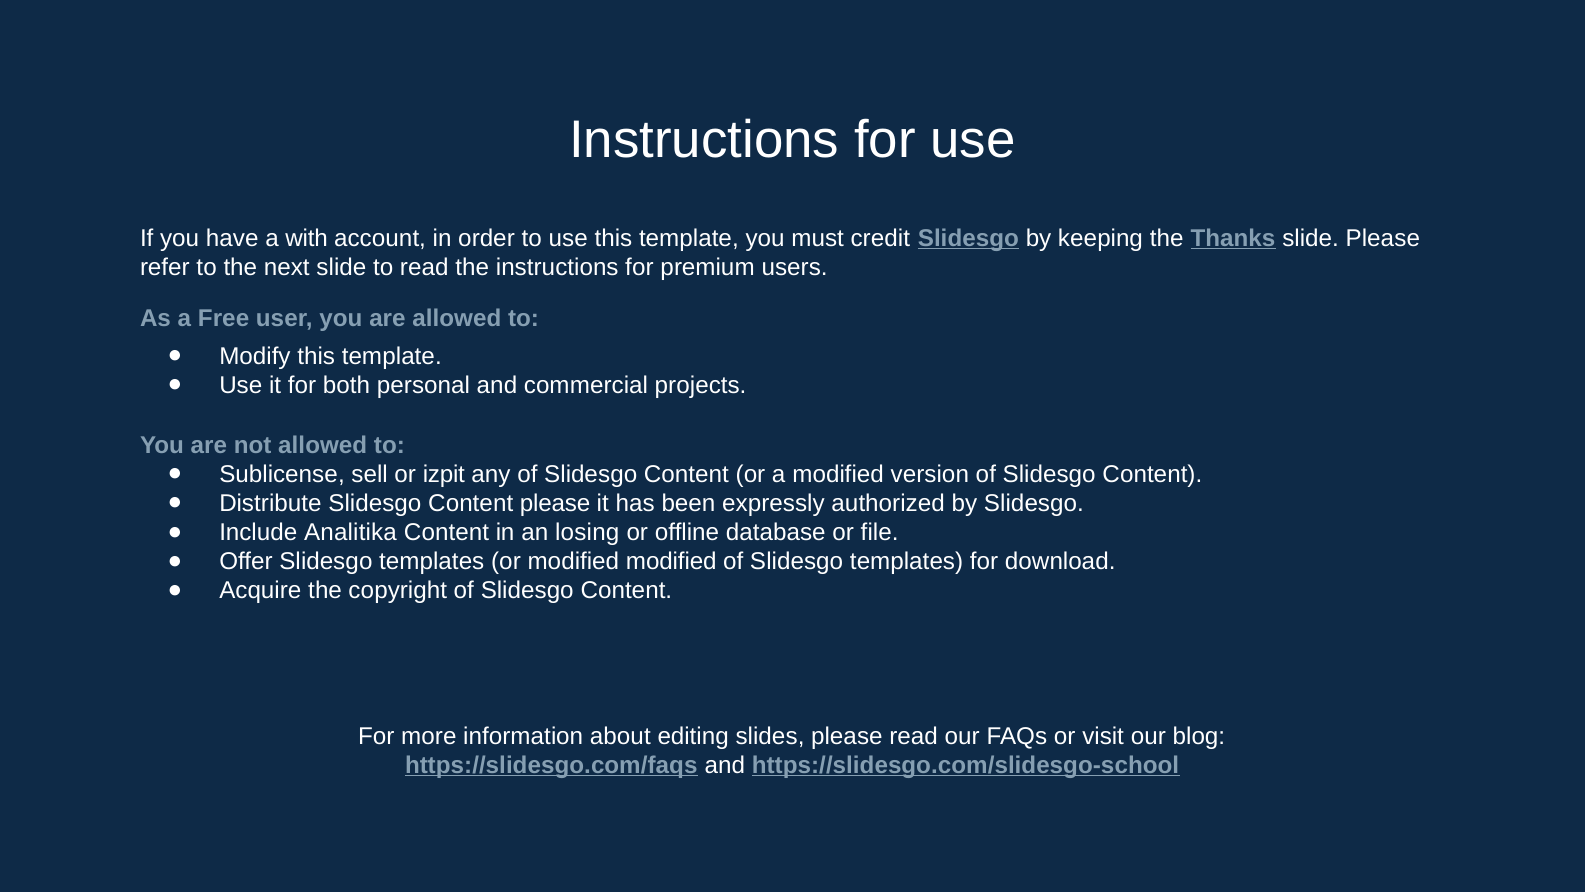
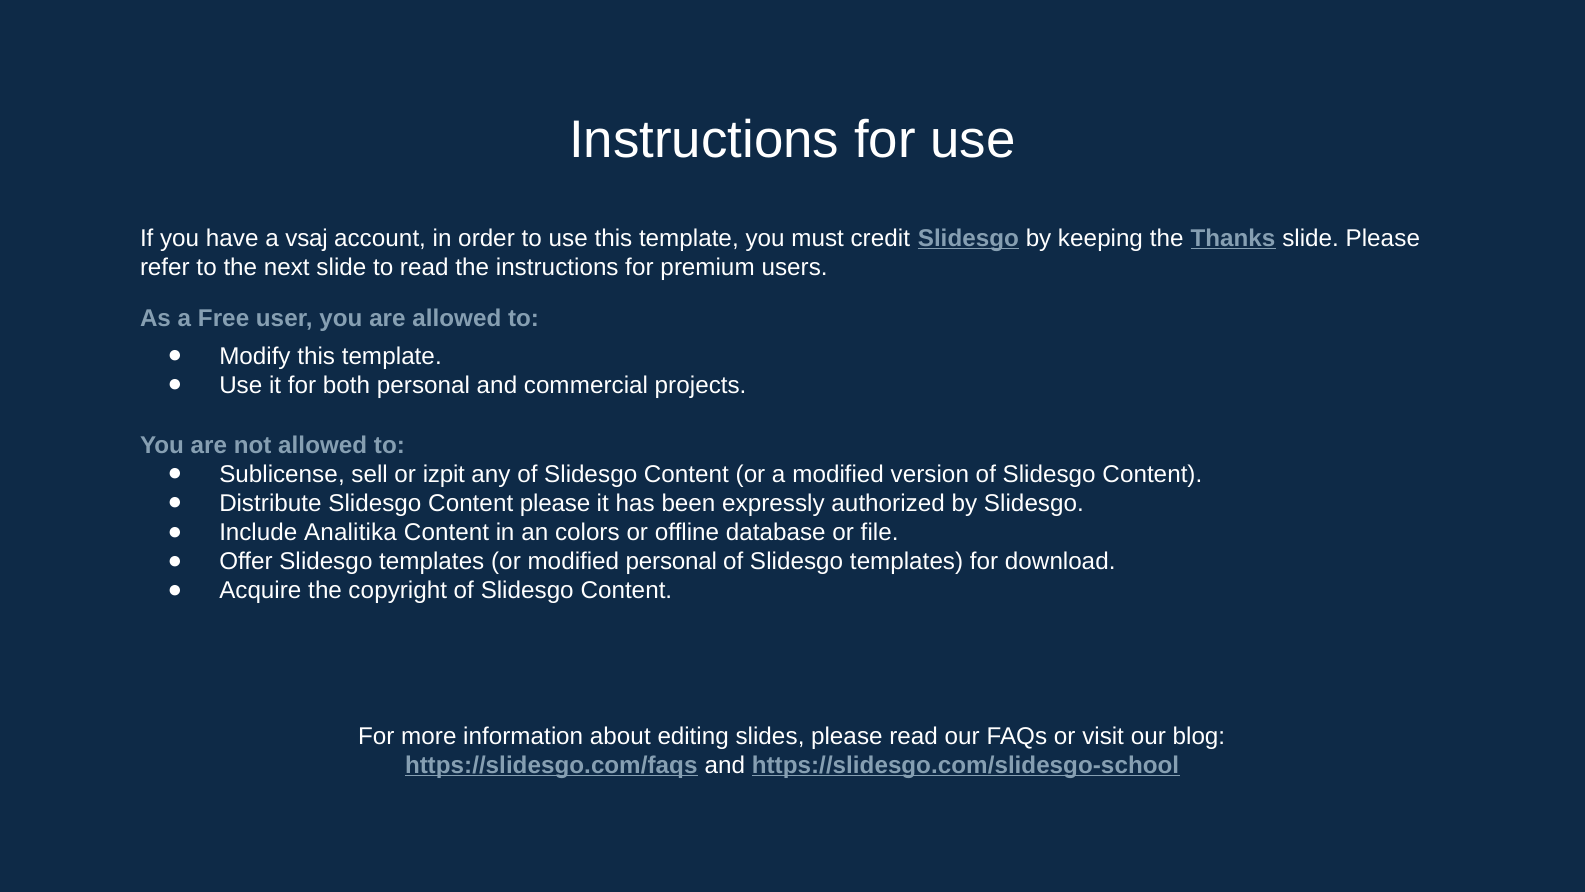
with: with -> vsaj (307, 238)
losing: losing -> colors (587, 532)
modified modified: modified -> personal (671, 561)
